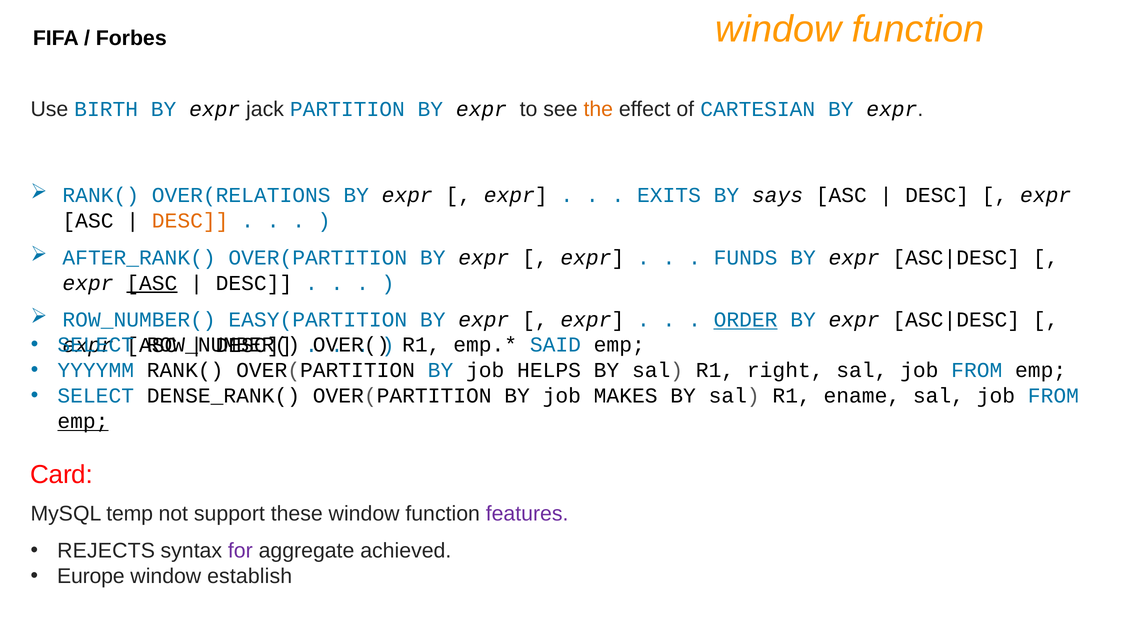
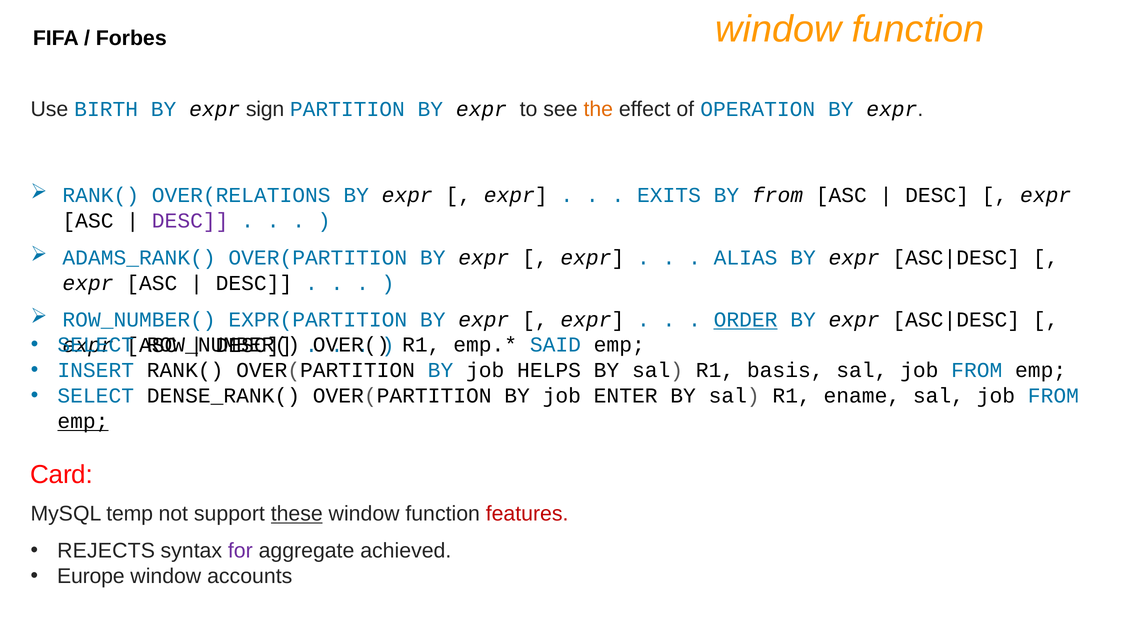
jack: jack -> sign (265, 109)
CARTESIAN: CARTESIAN -> OPERATION (758, 109)
BY says: says -> from (778, 195)
DESC colour: orange -> purple (190, 221)
AFTER_RANK(: AFTER_RANK( -> ADAMS_RANK( (139, 258)
FUNDS: FUNDS -> ALIAS (746, 258)
ASC underline: present -> none (152, 283)
EASY(PARTITION: EASY(PARTITION -> EXPR(PARTITION (318, 320)
YYYYMM: YYYYMM -> INSERT (96, 371)
right: right -> basis (785, 371)
MAKES: MAKES -> ENTER (626, 396)
these underline: none -> present (297, 514)
features colour: purple -> red (527, 514)
establish: establish -> accounts (250, 577)
